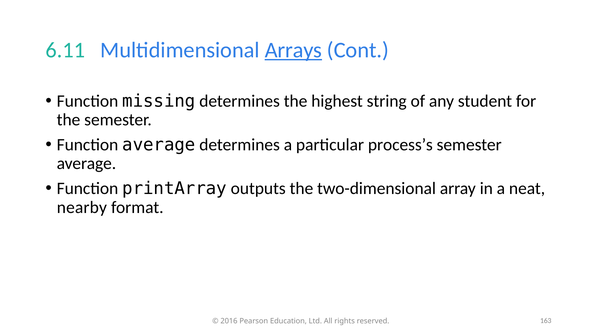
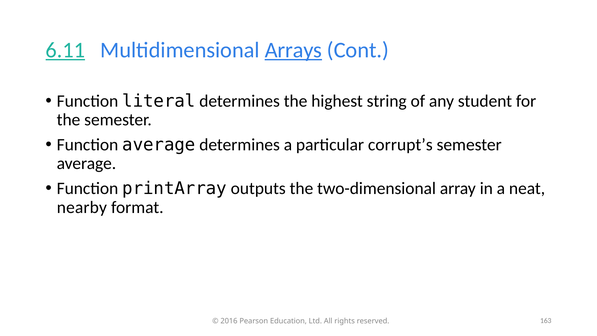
6.11 underline: none -> present (65, 50)
missing: missing -> literal (159, 101)
process’s: process’s -> corrupt’s (400, 145)
